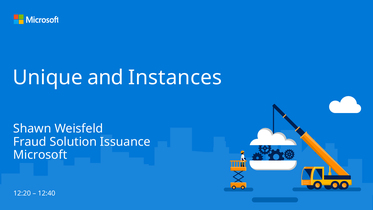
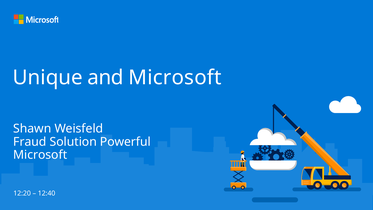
and Instances: Instances -> Microsoft (175, 77)
Issuance: Issuance -> Powerful (125, 142)
